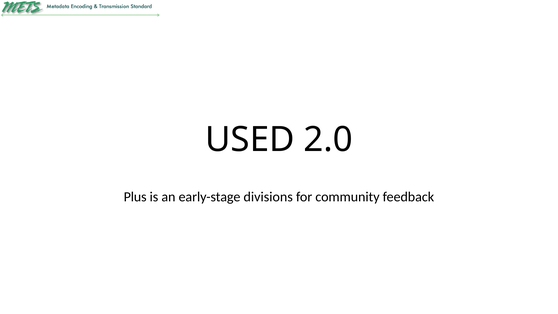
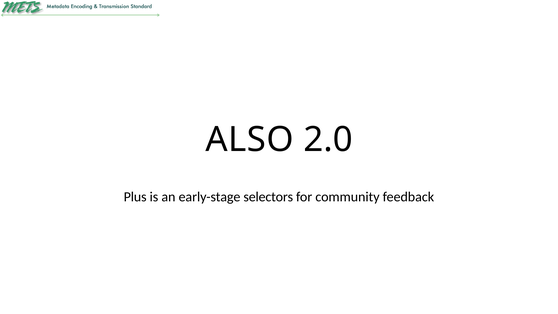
USED: USED -> ALSO (250, 139)
divisions: divisions -> selectors (268, 197)
